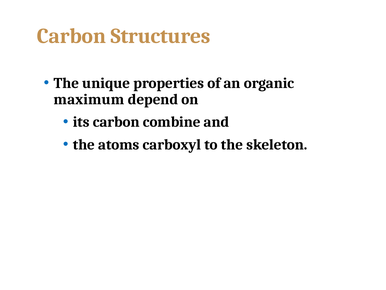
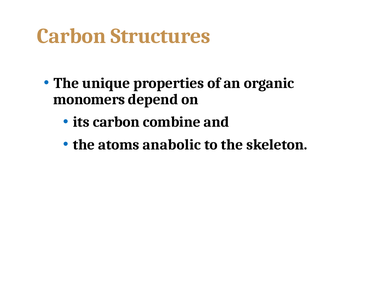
maximum: maximum -> monomers (89, 99)
carboxyl: carboxyl -> anabolic (172, 144)
